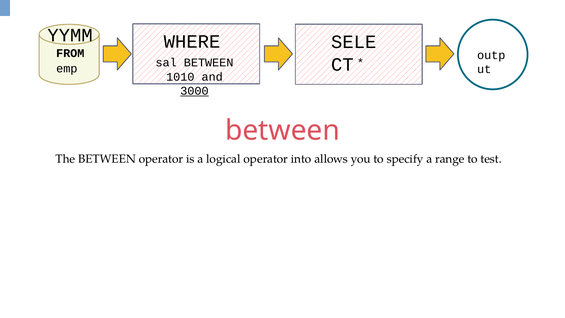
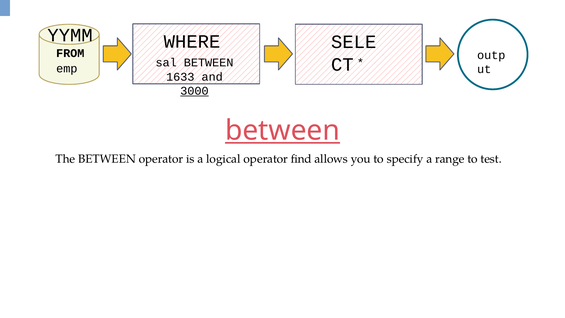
1010: 1010 -> 1633 (180, 77)
between underline: none -> present (282, 130)
into: into -> find (301, 159)
